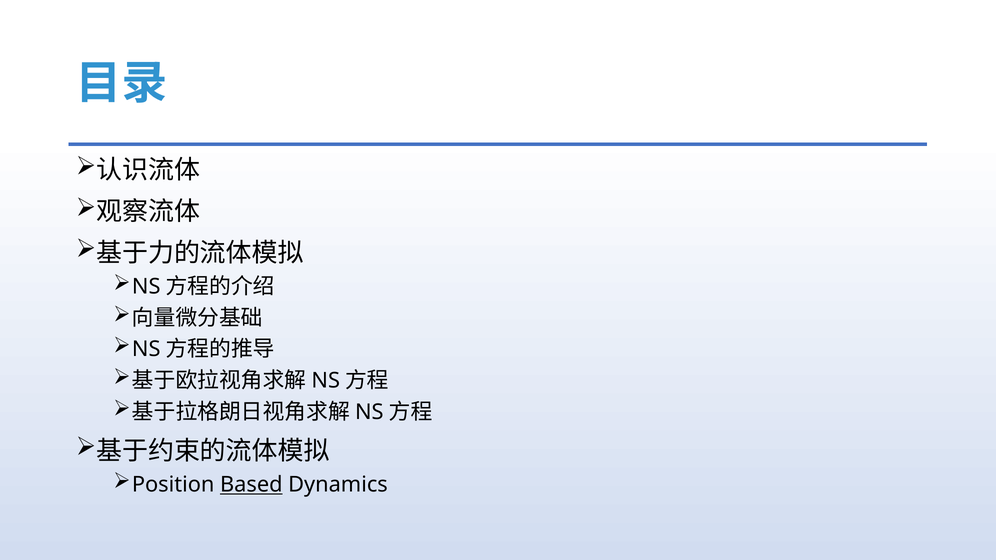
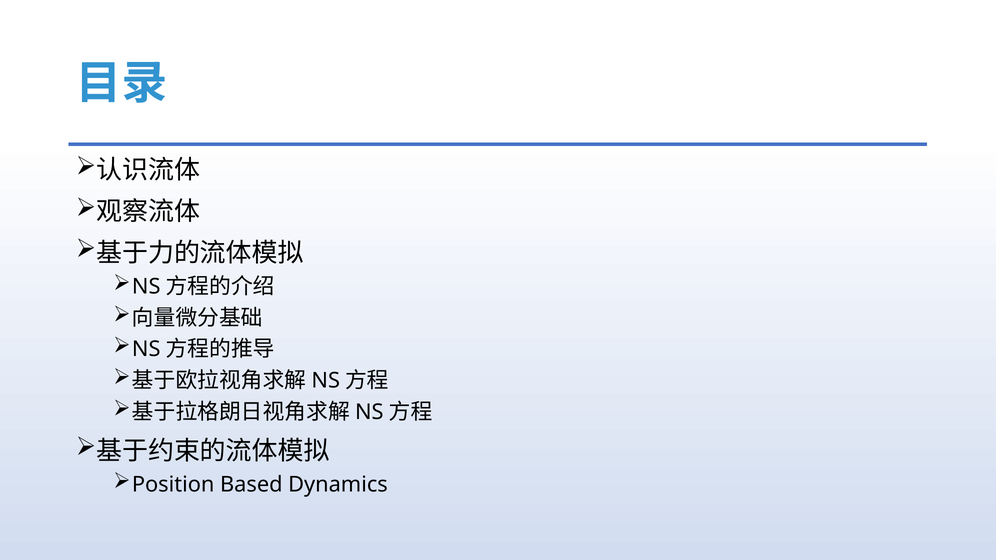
Based underline: present -> none (251, 485)
